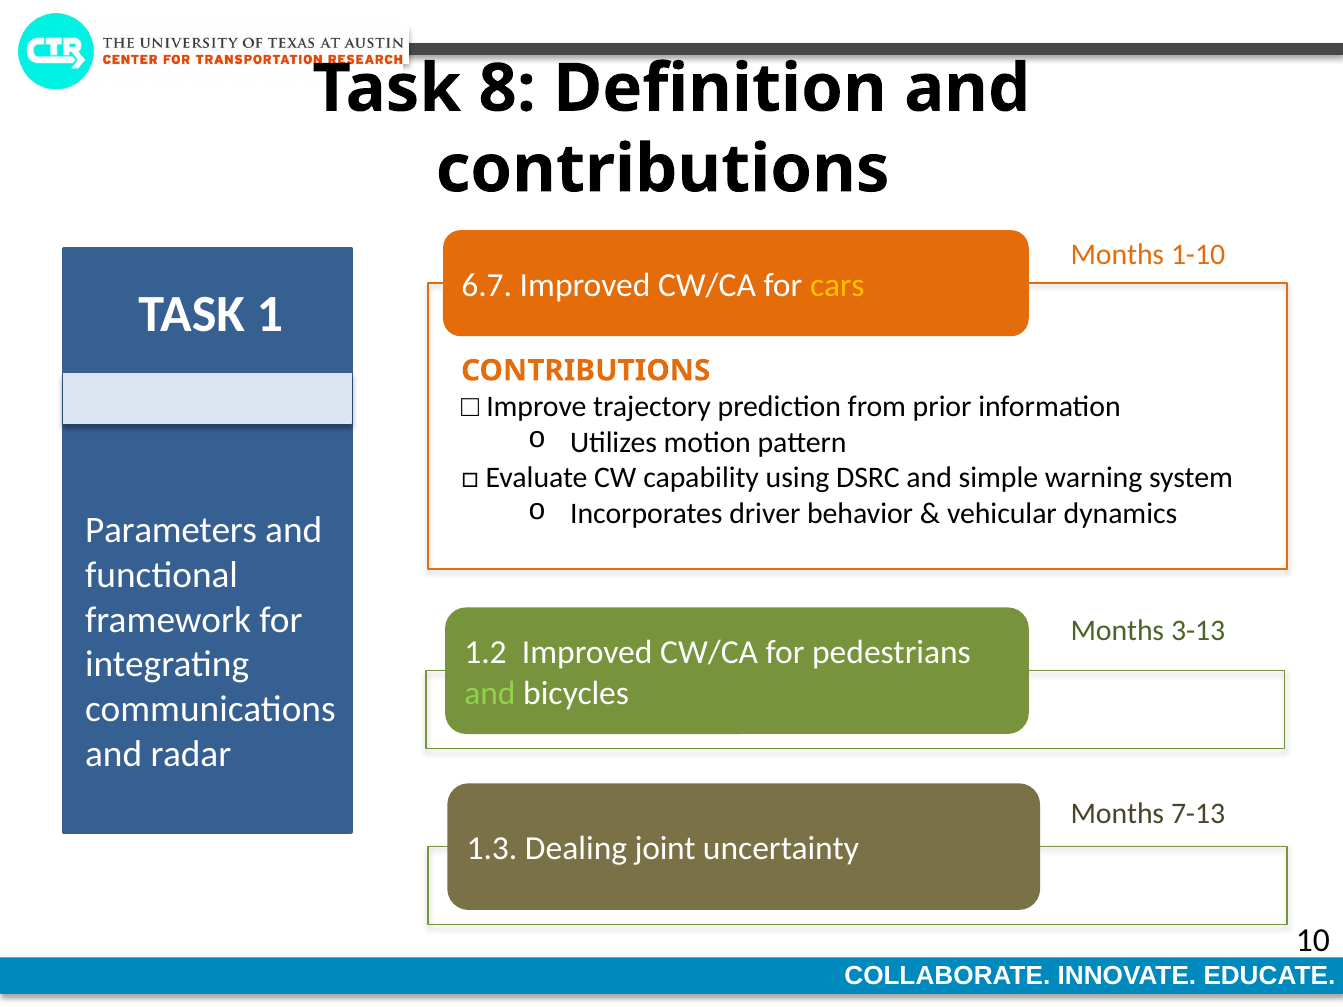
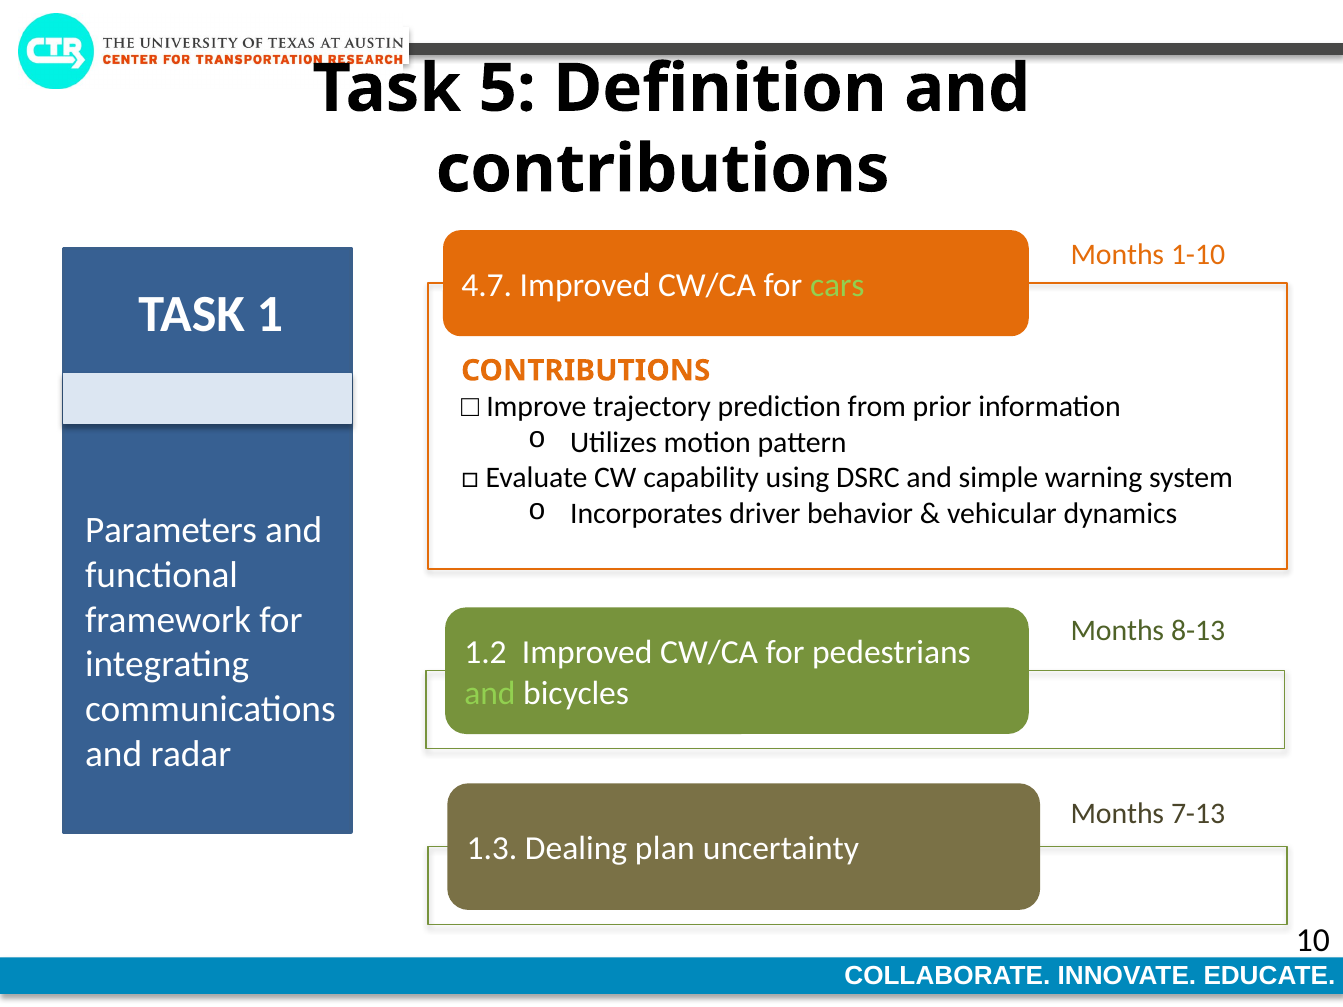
8: 8 -> 5 (507, 89)
6.7: 6.7 -> 4.7 (487, 286)
cars colour: yellow -> light green (837, 286)
3-13: 3-13 -> 8-13 (1198, 631)
joint: joint -> plan (665, 849)
